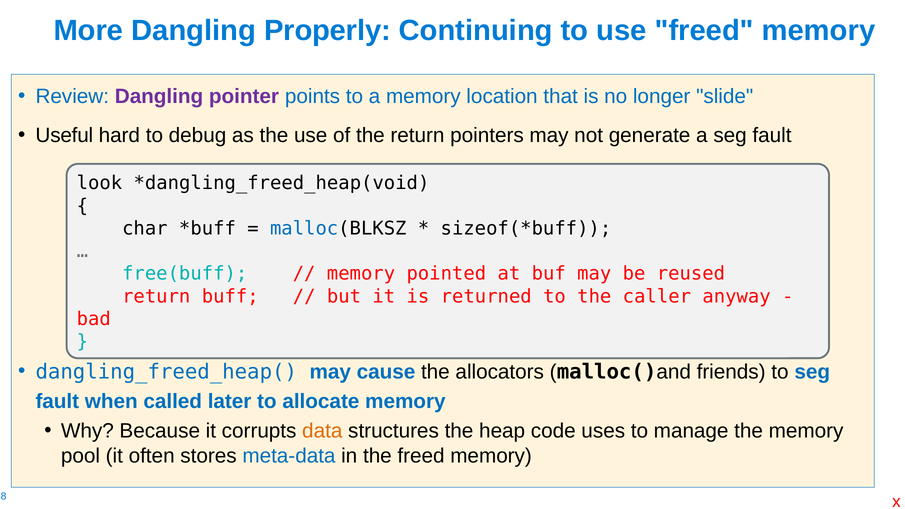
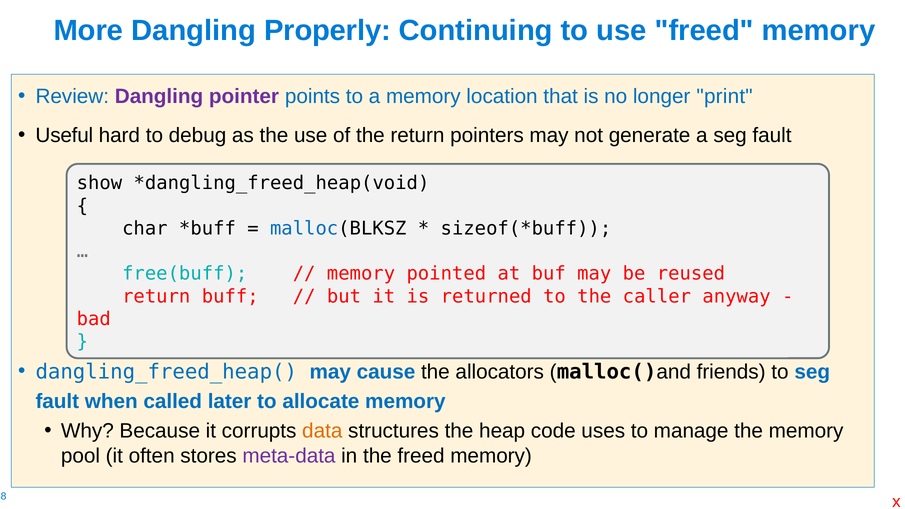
slide: slide -> print (725, 96)
look: look -> show (99, 183)
meta-data colour: blue -> purple (289, 456)
